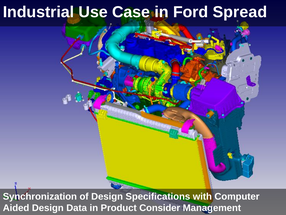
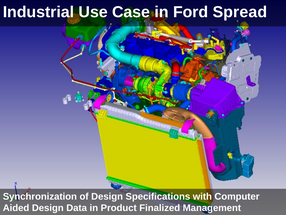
Consider: Consider -> Finalized (160, 208)
